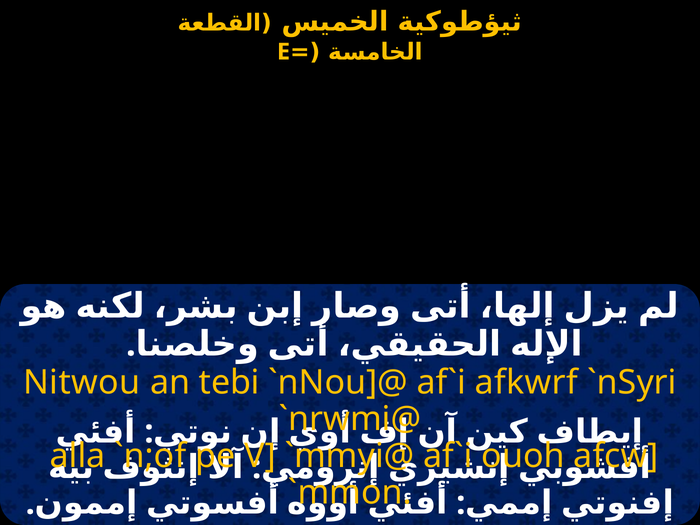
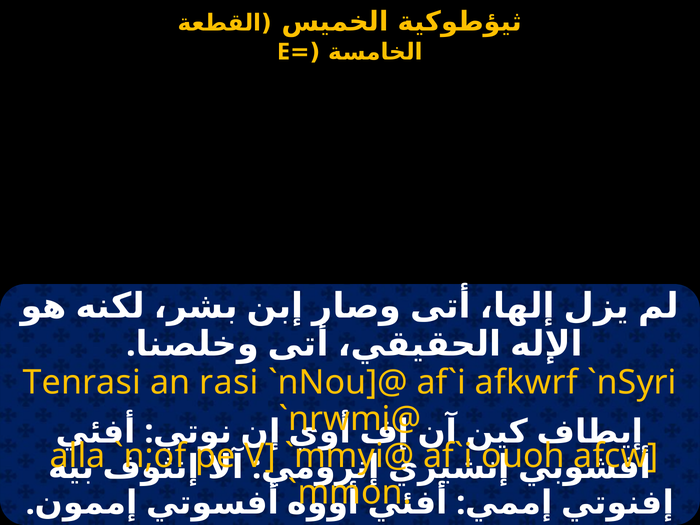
Nitwou: Nitwou -> Tenrasi (82, 382)
tebi: tebi -> rasi (229, 382)
